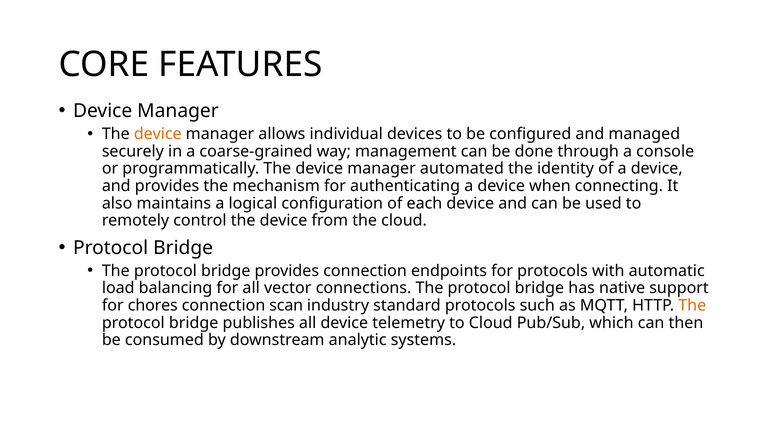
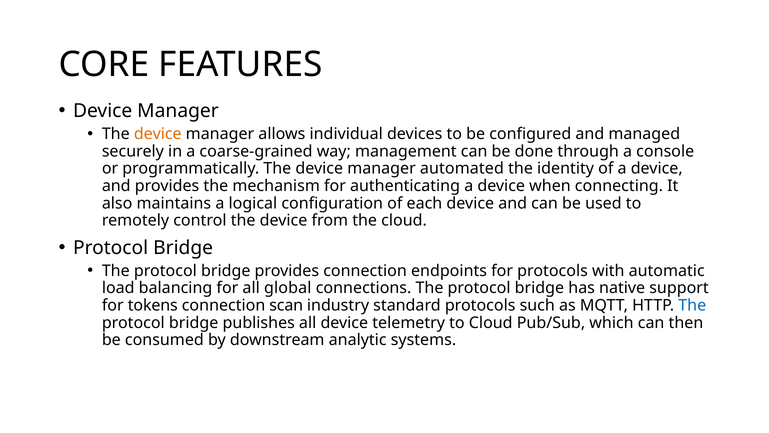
vector: vector -> global (288, 288)
chores: chores -> tokens (153, 305)
The colour: orange -> blue (692, 305)
